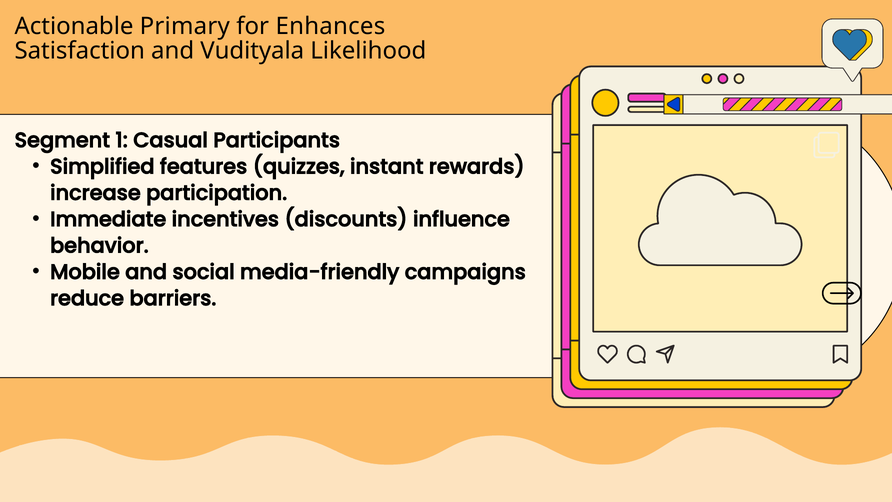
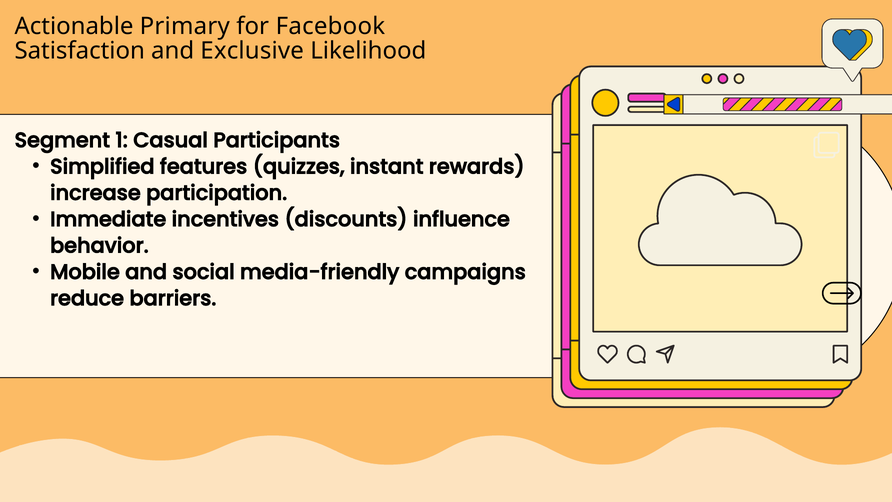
Enhances: Enhances -> Facebook (330, 26)
Vudityala: Vudityala -> Exclusive (252, 51)
